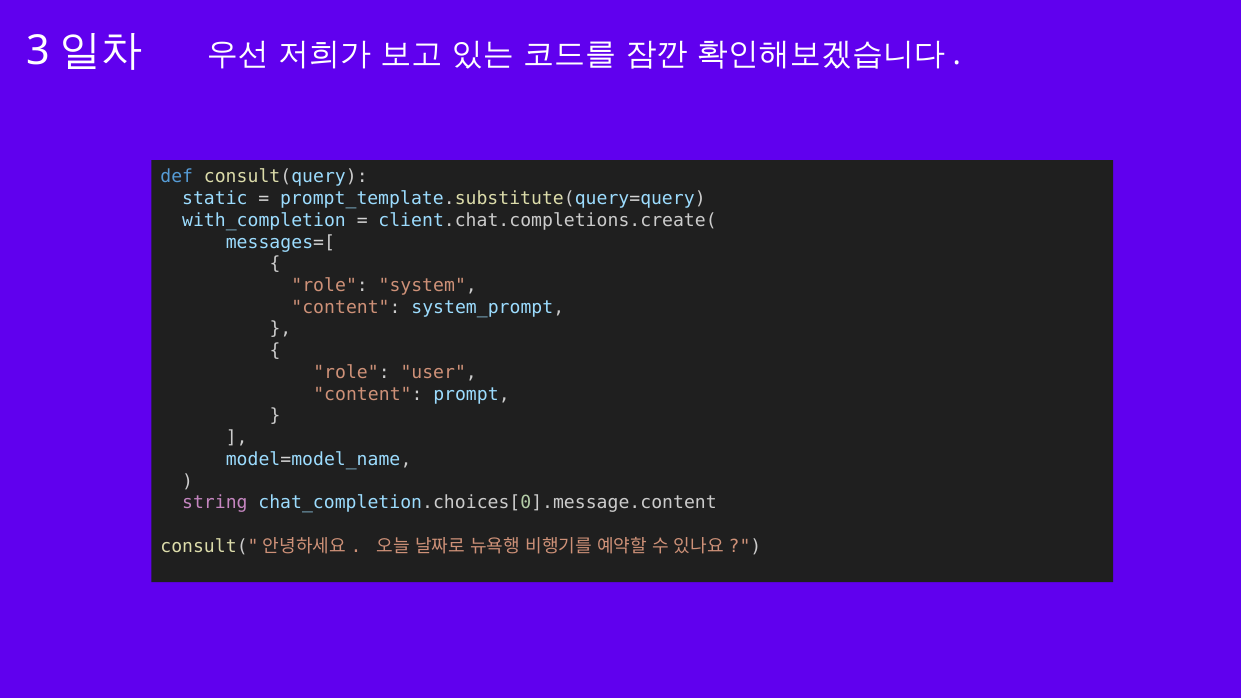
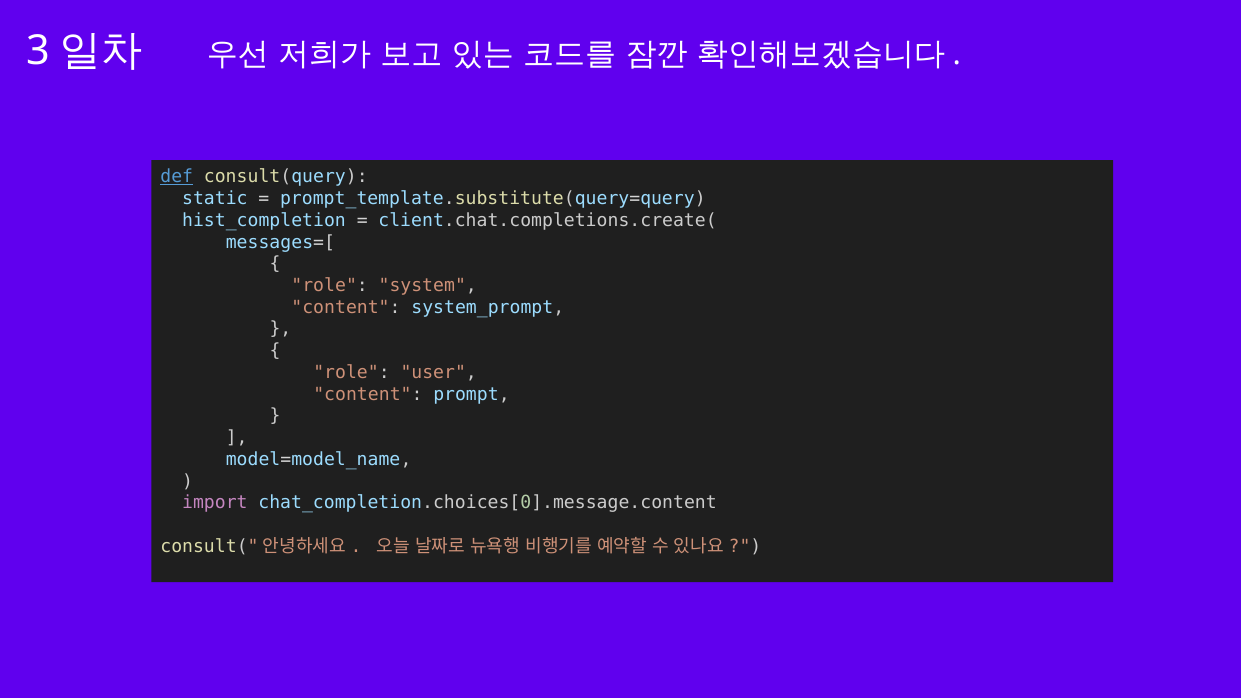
def underline: none -> present (177, 177)
with_completion: with_completion -> hist_completion (264, 220)
string: string -> import (215, 503)
